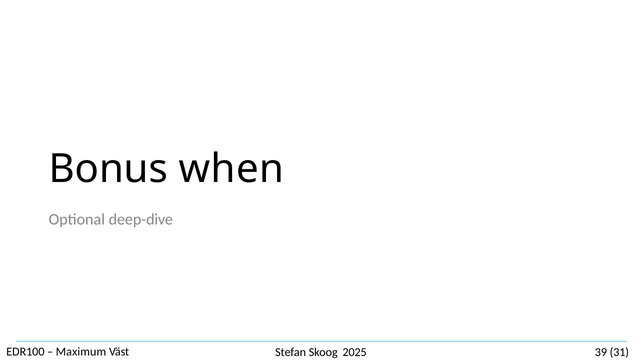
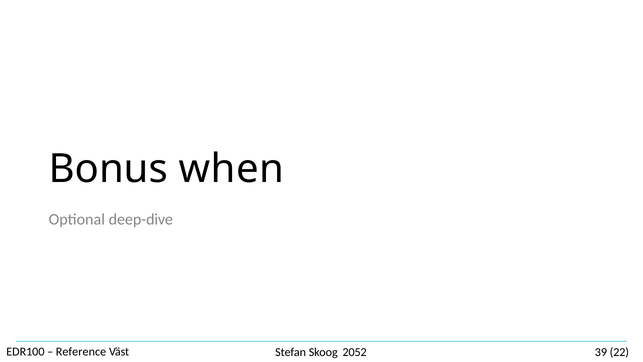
Maximum: Maximum -> Reference (81, 351)
2025: 2025 -> 2052 (355, 352)
31: 31 -> 22 (619, 352)
